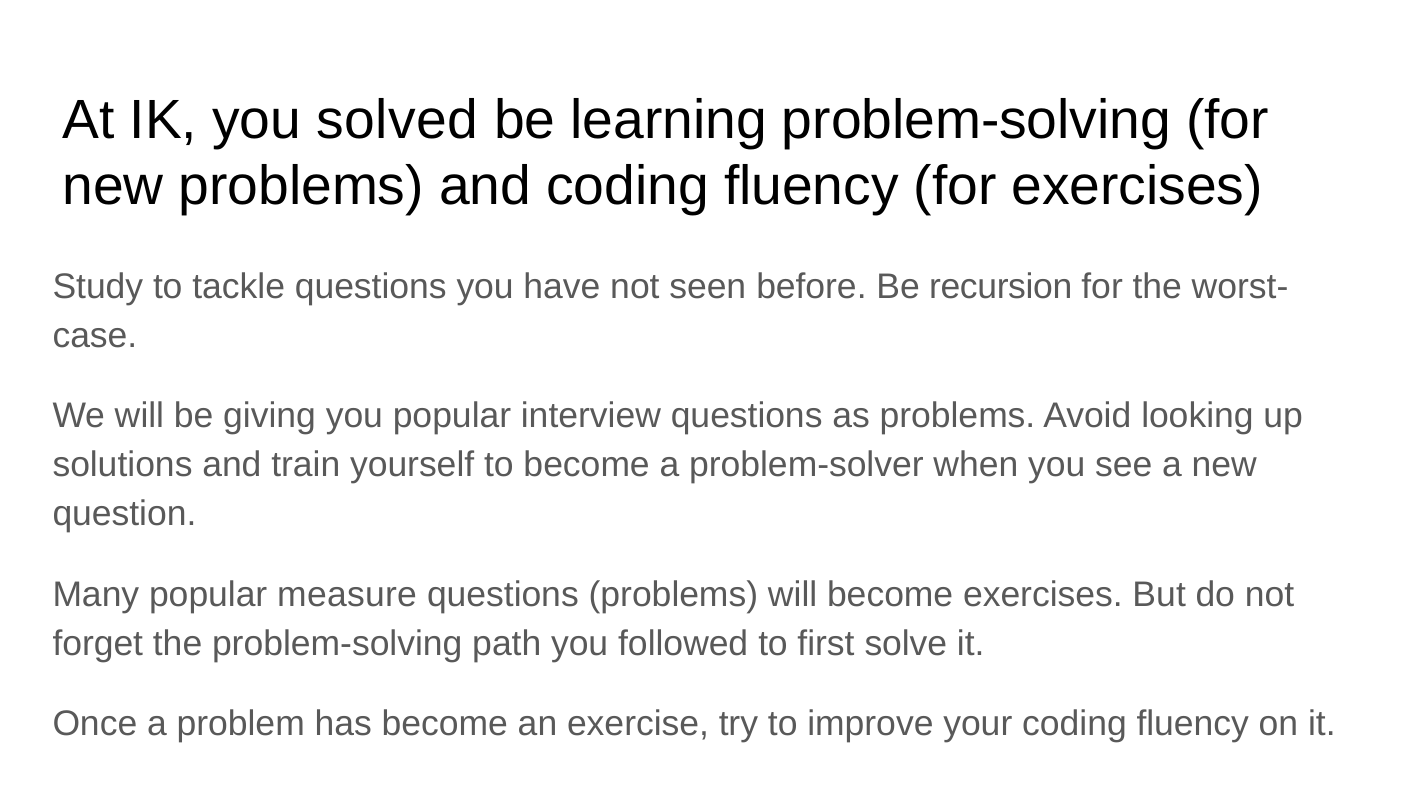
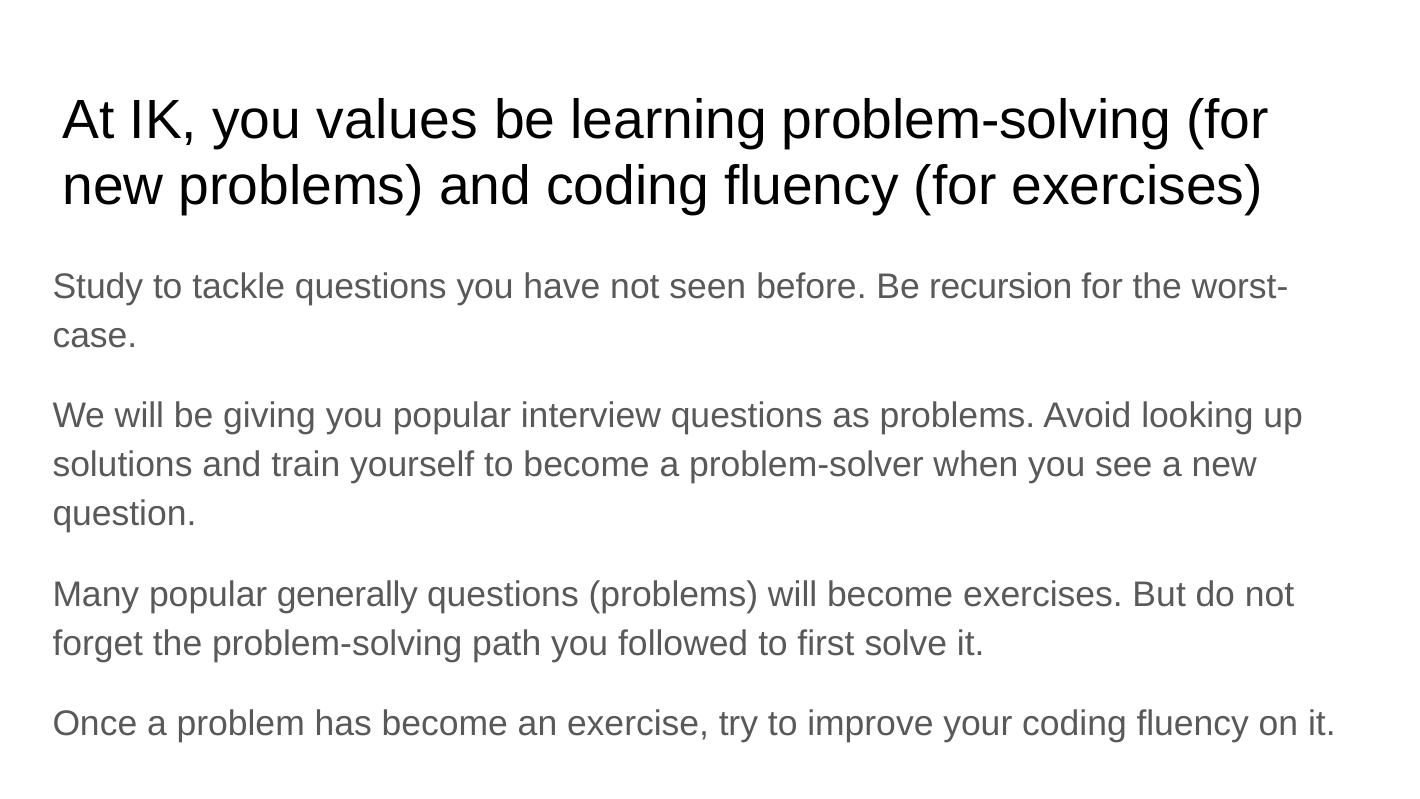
solved: solved -> values (397, 120)
measure: measure -> generally (347, 594)
